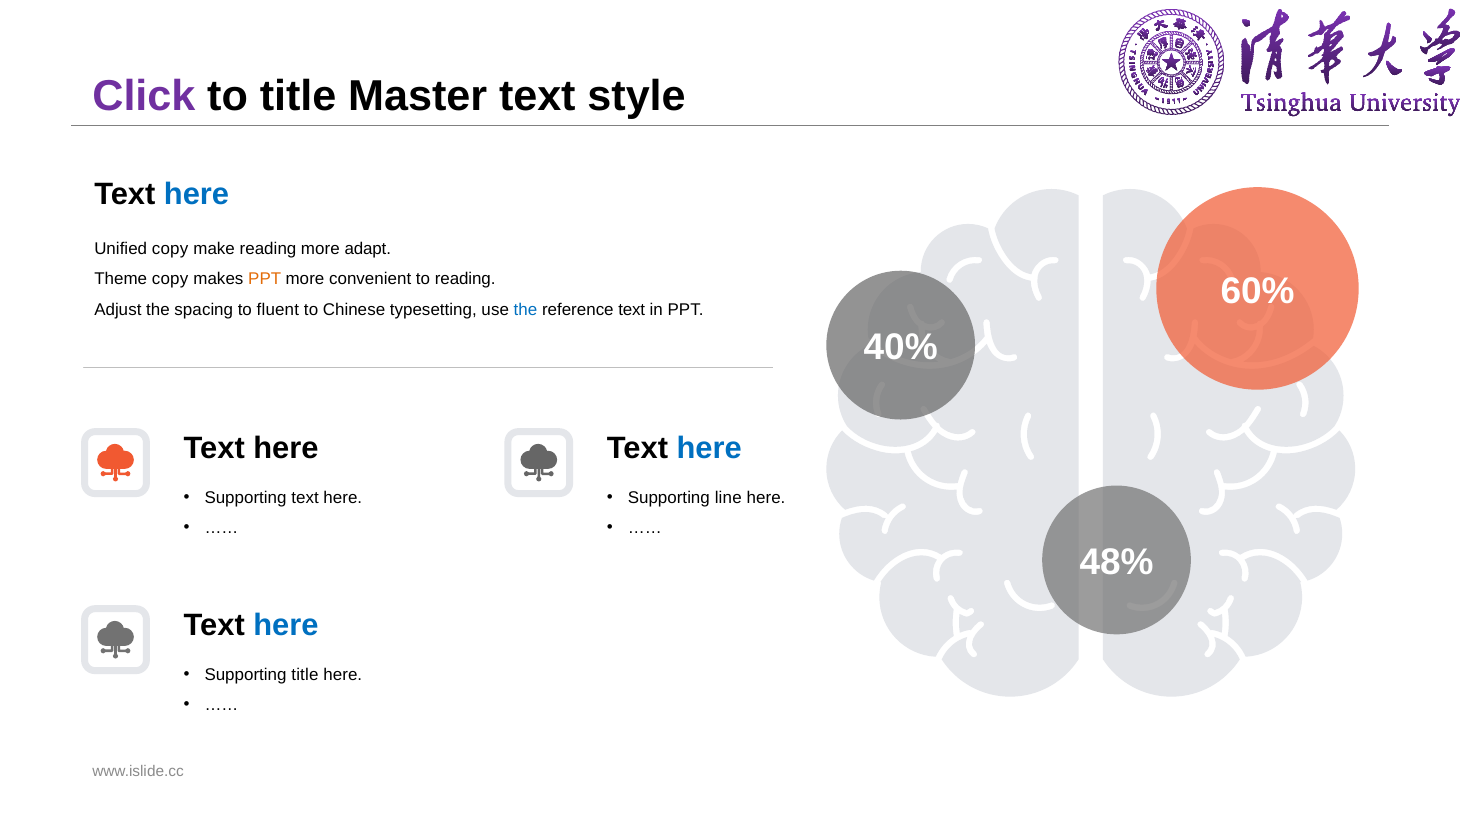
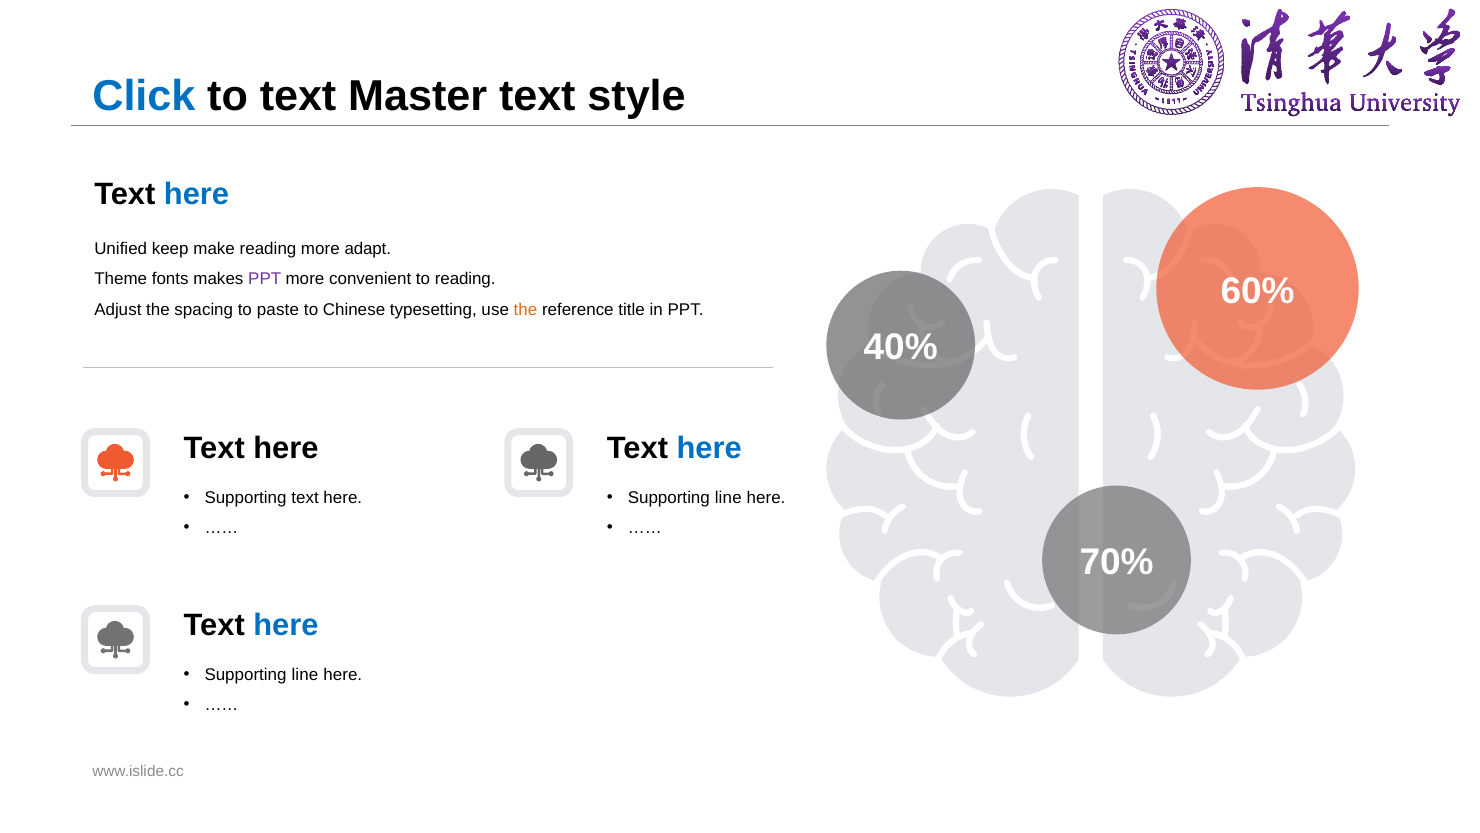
Click colour: purple -> blue (144, 96)
to title: title -> text (298, 96)
Unified copy: copy -> keep (170, 248)
Theme copy: copy -> fonts (170, 279)
PPT colour: orange -> purple (265, 279)
fluent: fluent -> paste (278, 309)
the colour: blue -> orange (525, 309)
reference text: text -> title (632, 309)
48%: 48% -> 70% (1117, 562)
title: title -> line (305, 674)
